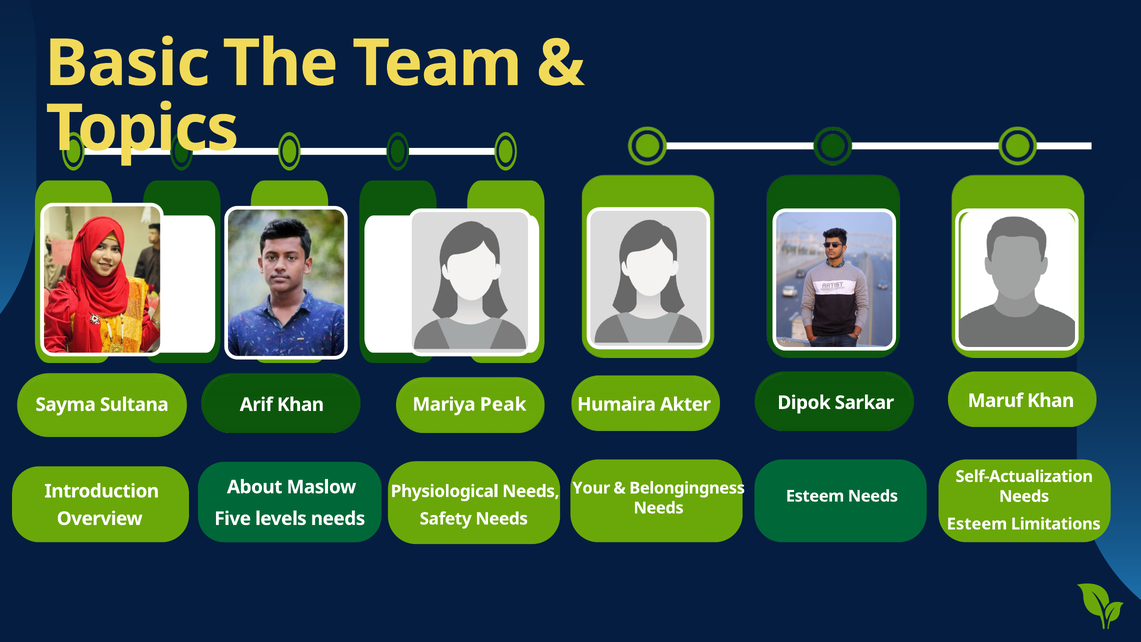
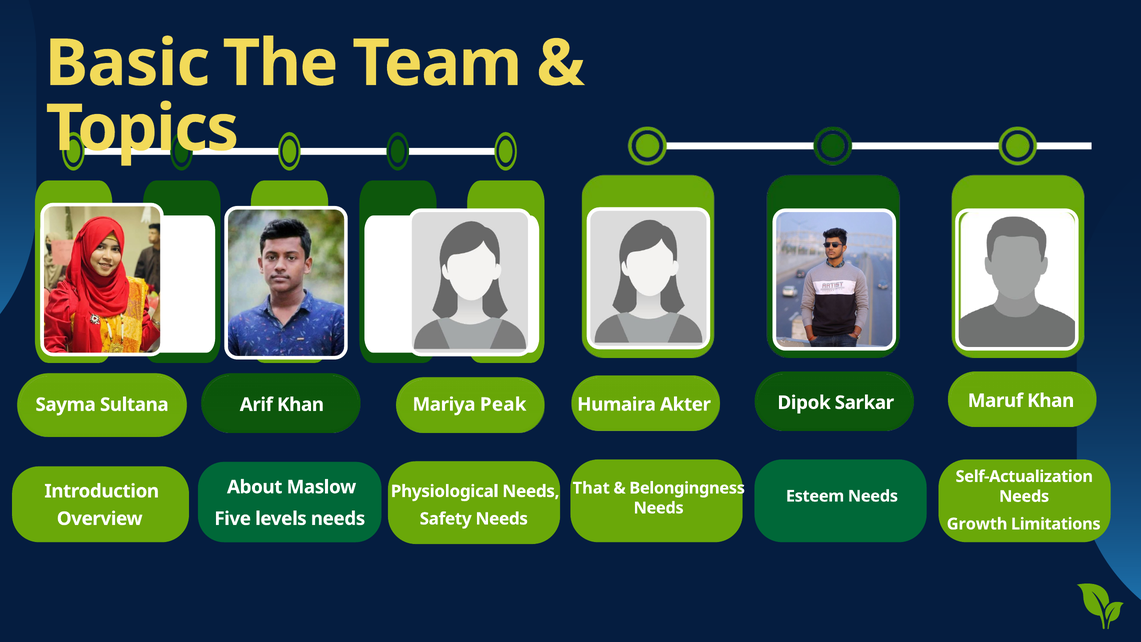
Your: Your -> That (591, 488)
Esteem: Esteem -> Growth (977, 524)
